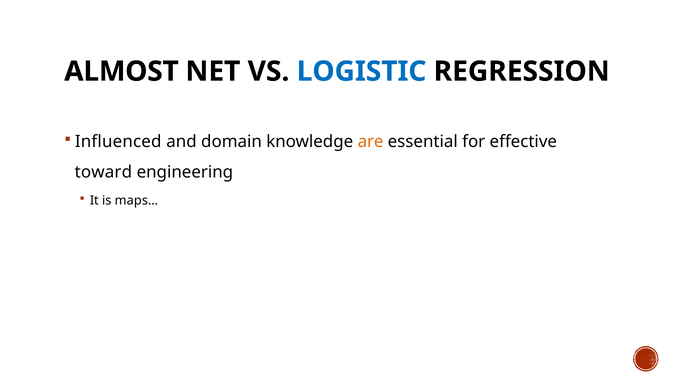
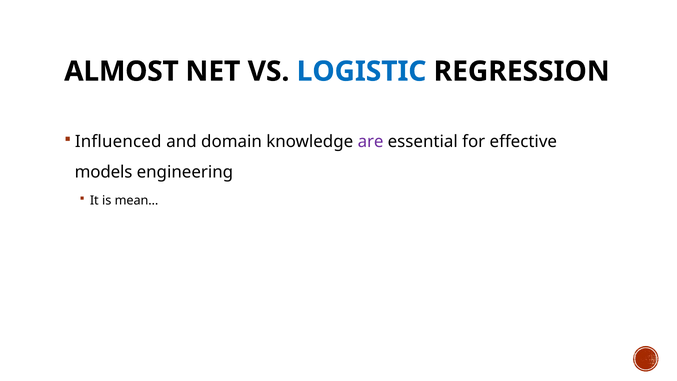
are colour: orange -> purple (371, 142)
toward: toward -> models (104, 172)
maps…: maps… -> mean… (137, 200)
